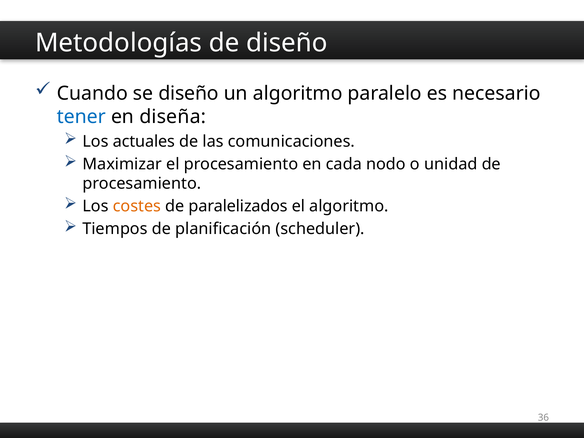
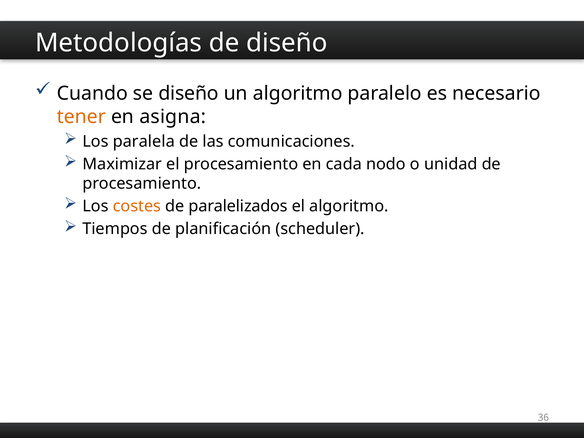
tener colour: blue -> orange (81, 117)
diseña: diseña -> asigna (173, 117)
actuales: actuales -> paralela (144, 141)
